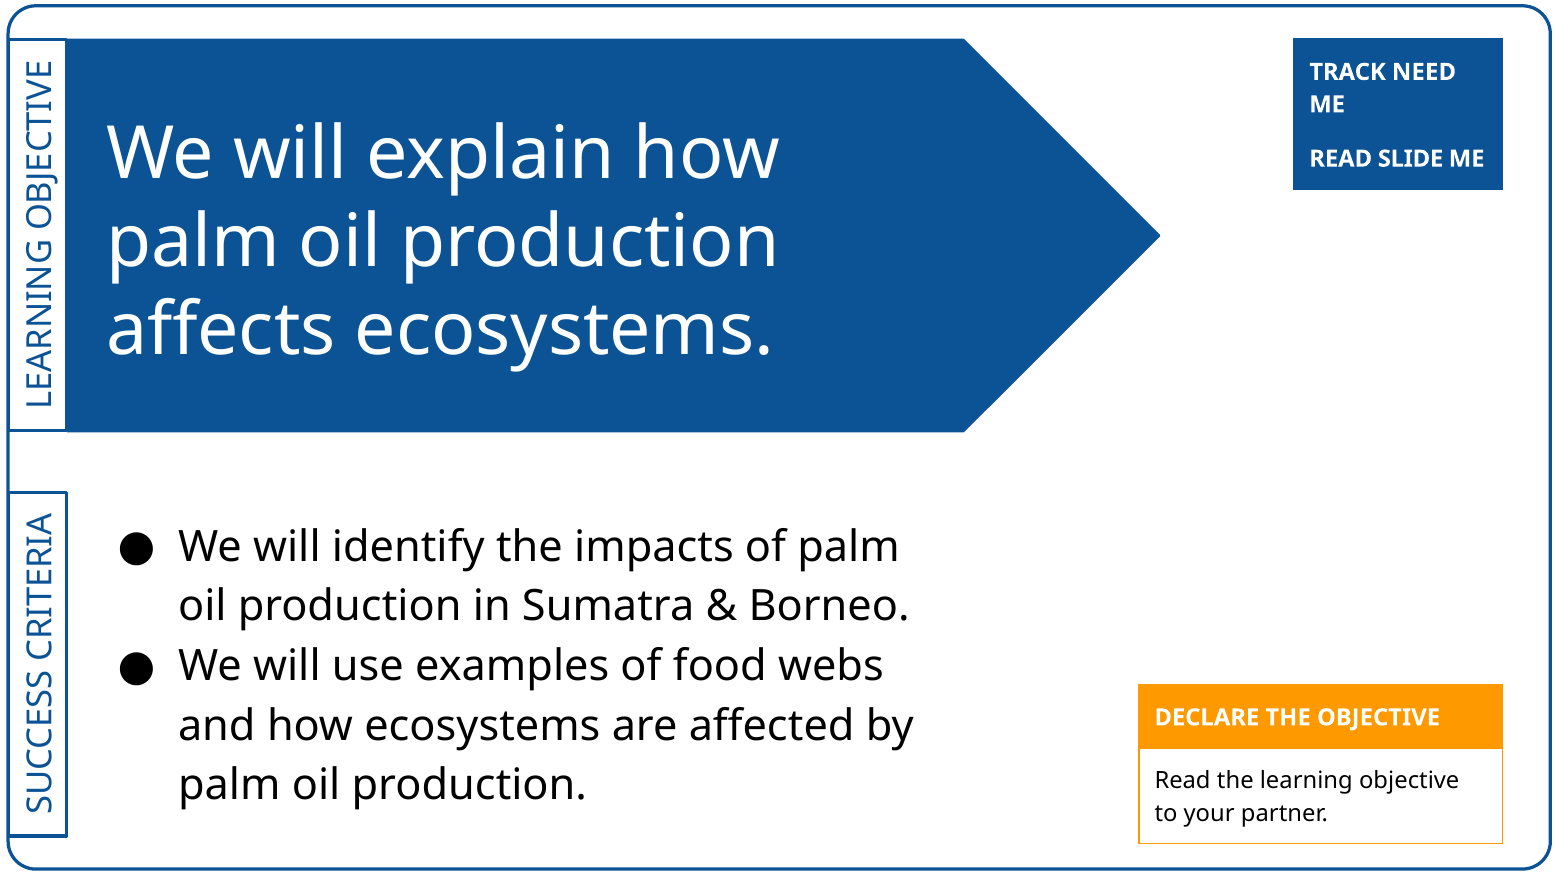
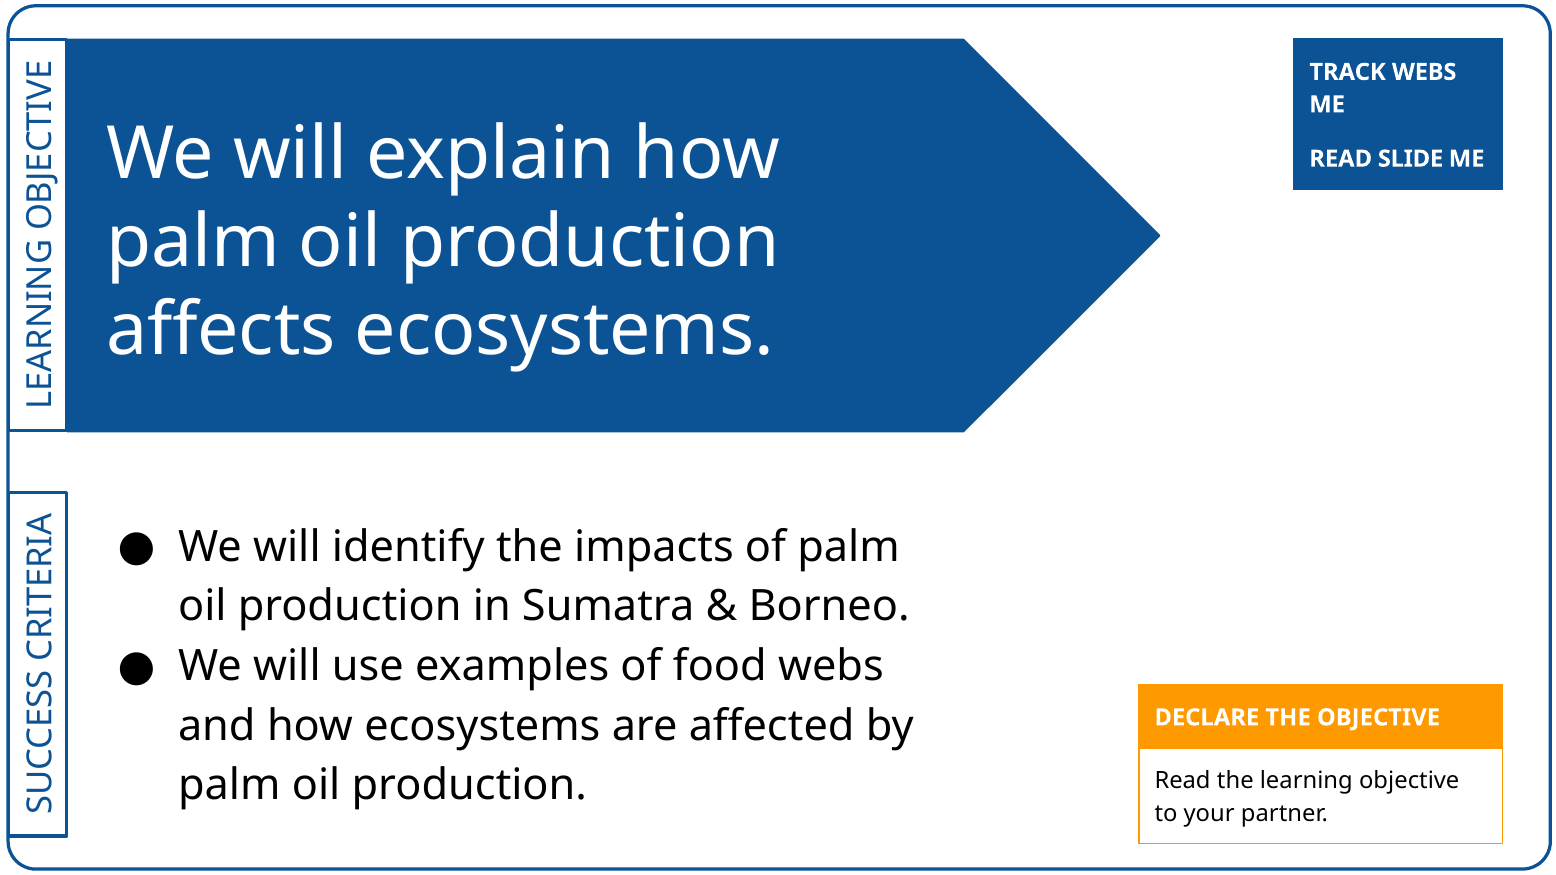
TRACK NEED: NEED -> WEBS (1424, 72)
